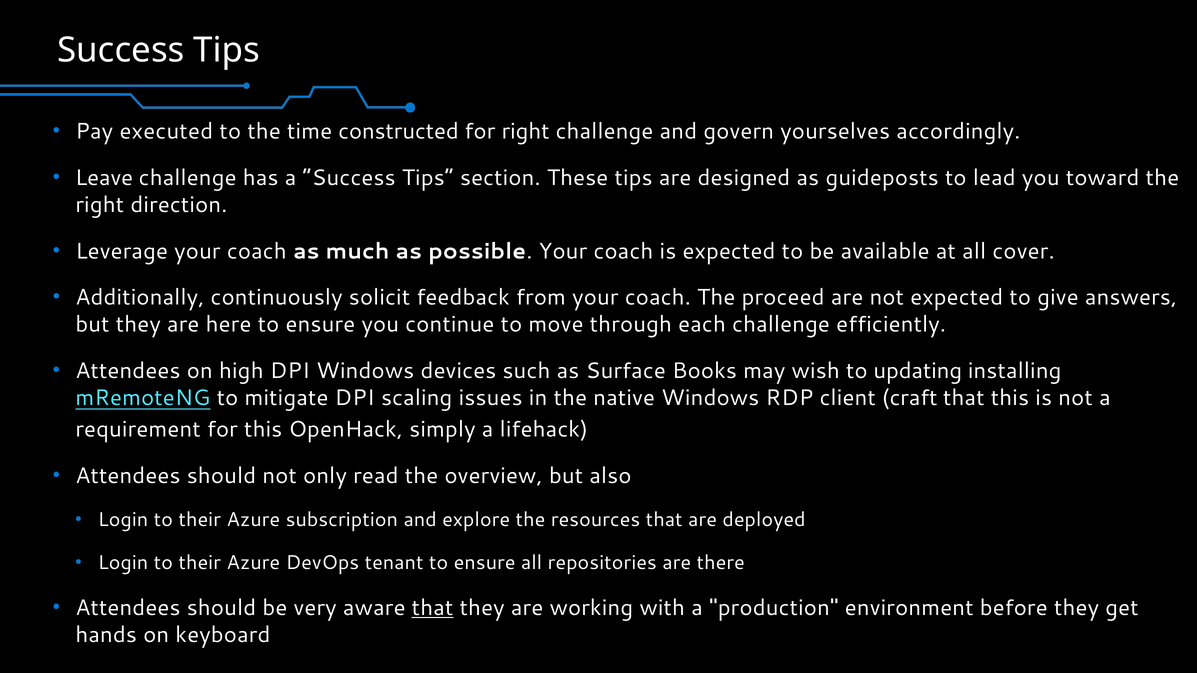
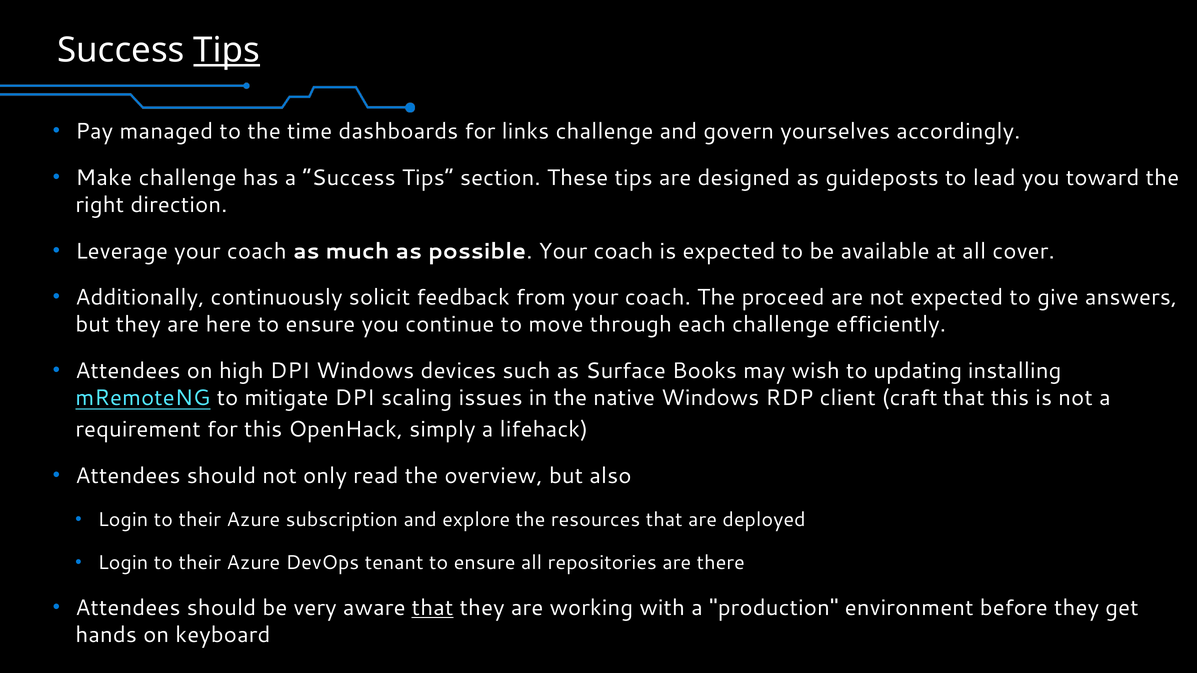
Tips underline: none -> present (227, 50)
executed: executed -> managed (166, 132)
constructed: constructed -> dashboards (398, 132)
for right: right -> links (525, 132)
Leave: Leave -> Make (104, 178)
